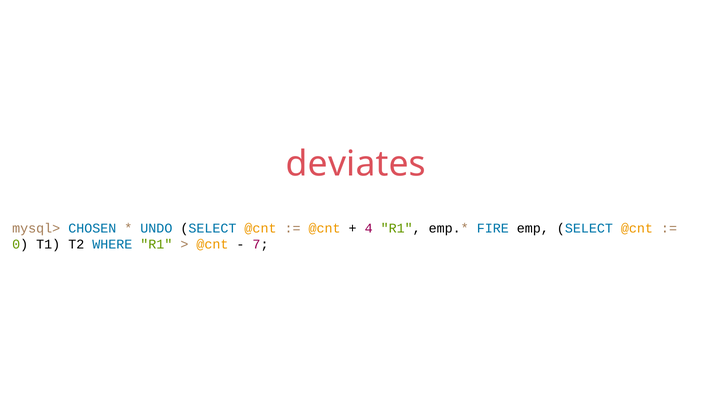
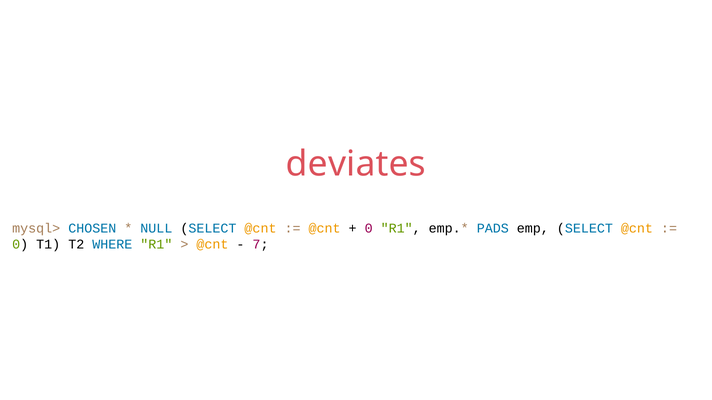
UNDO: UNDO -> NULL (156, 229)
4: 4 -> 0 (369, 229)
FIRE: FIRE -> PADS (493, 229)
